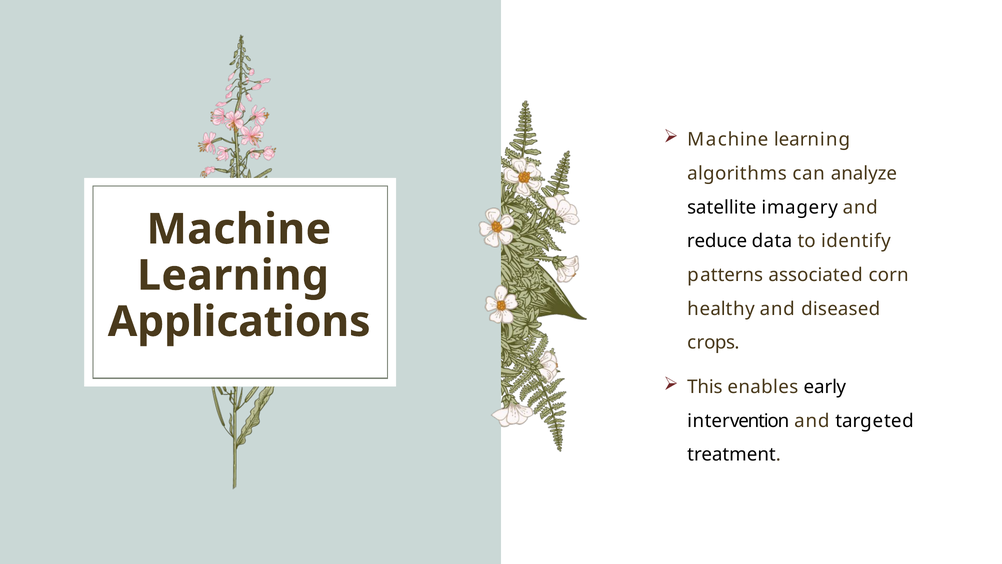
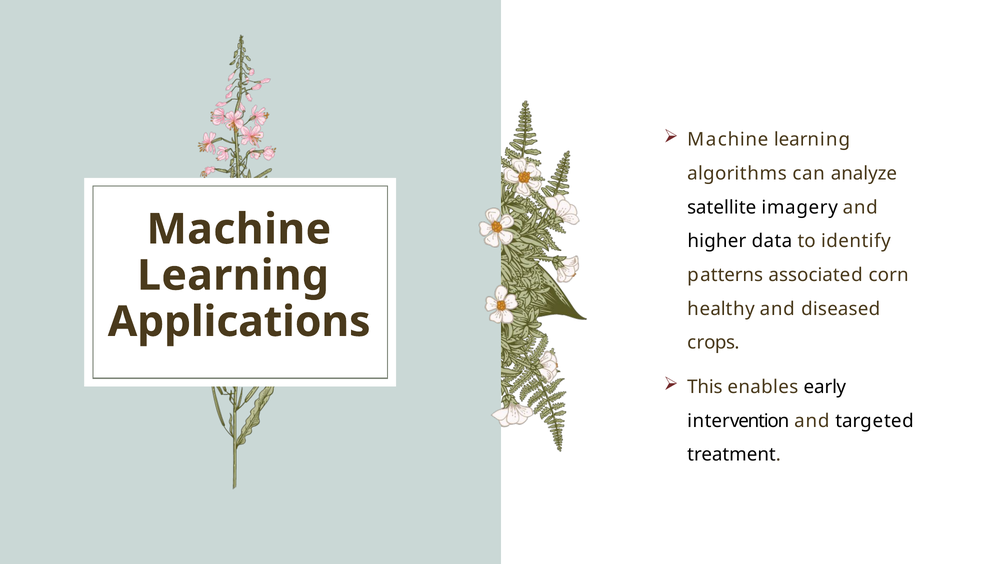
reduce: reduce -> higher (717, 241)
